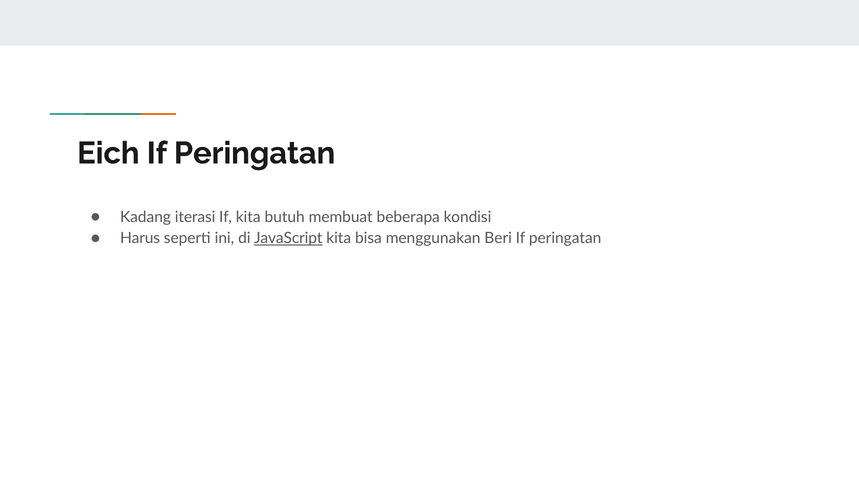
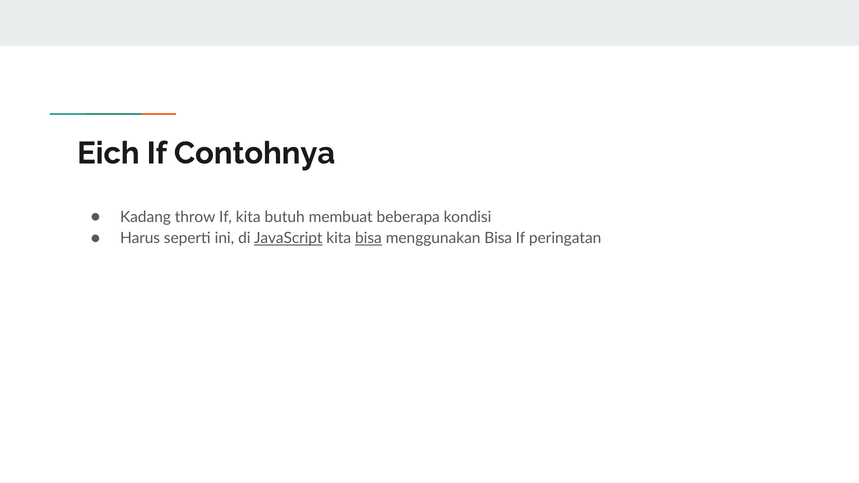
Peringatan: Peringatan -> Contohnya (255, 153)
iterasi: iterasi -> throw (195, 217)
bisa underline: none -> present (368, 238)
menggunakan Beri: Beri -> Bisa (498, 238)
